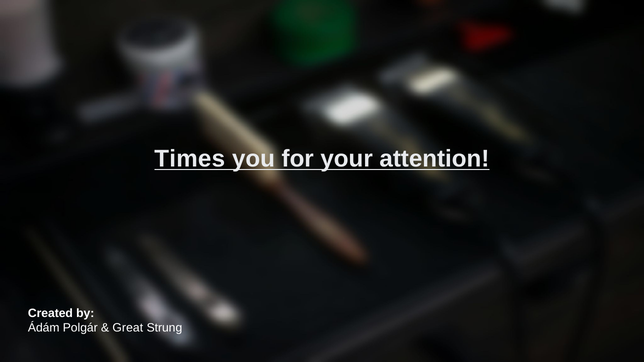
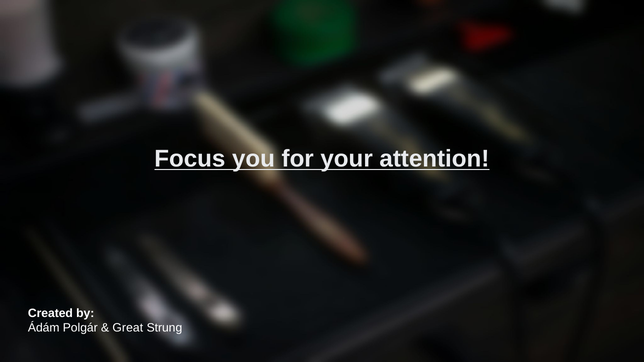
Times: Times -> Focus (190, 159)
